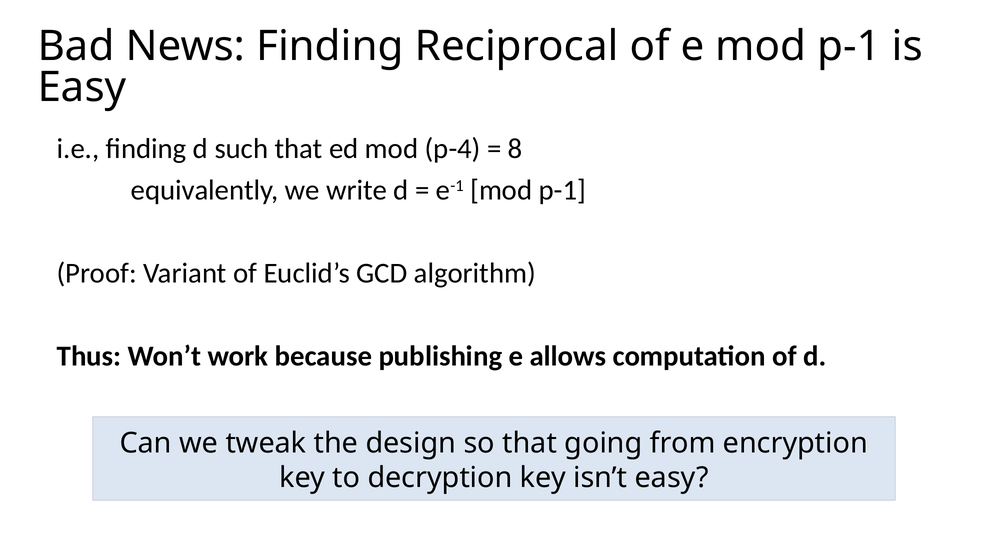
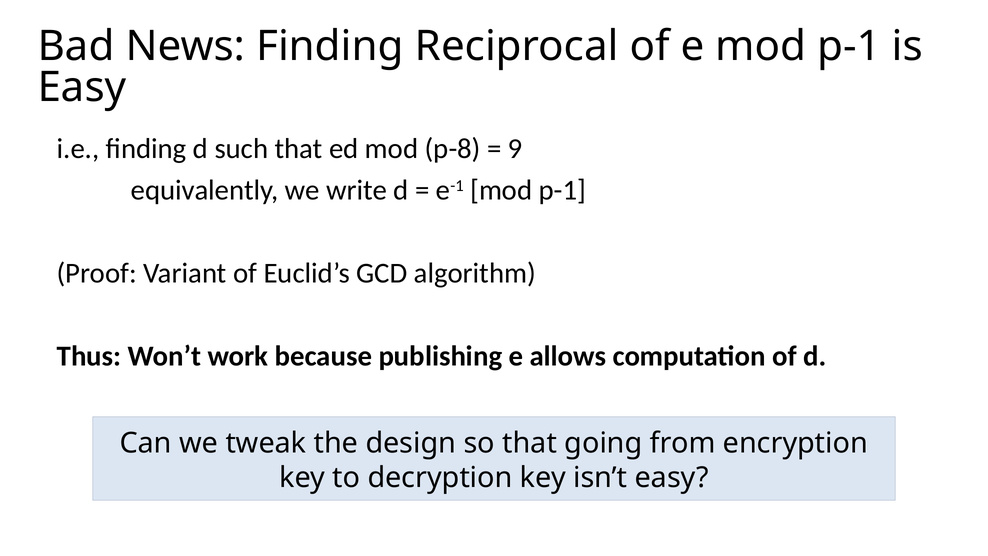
p-4: p-4 -> p-8 (453, 149)
8: 8 -> 9 (515, 149)
